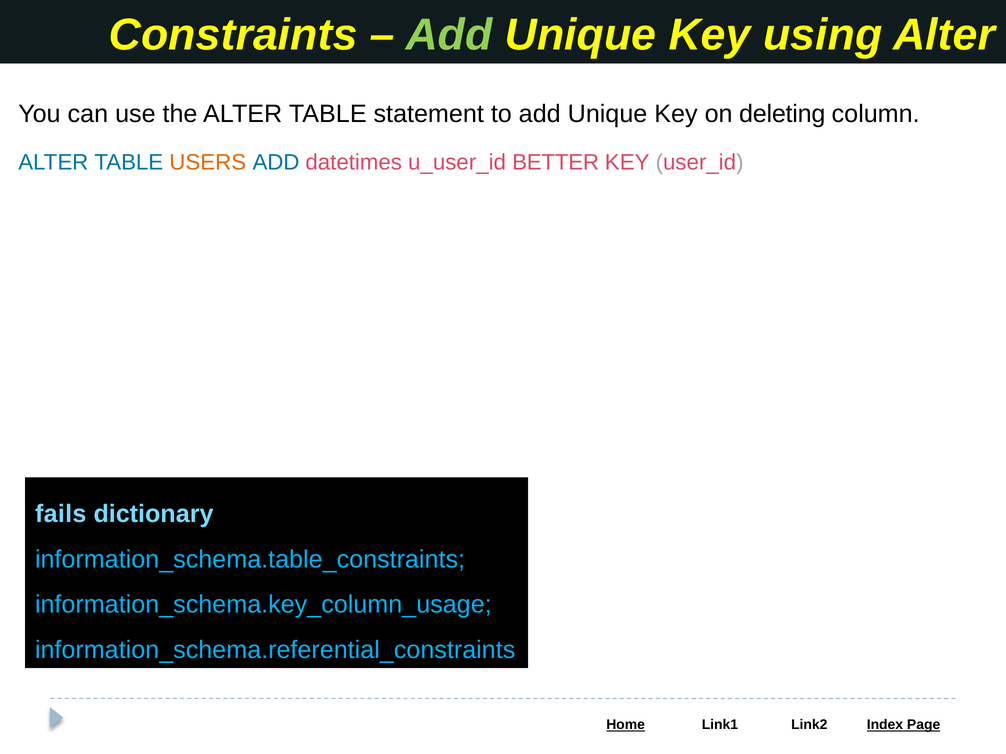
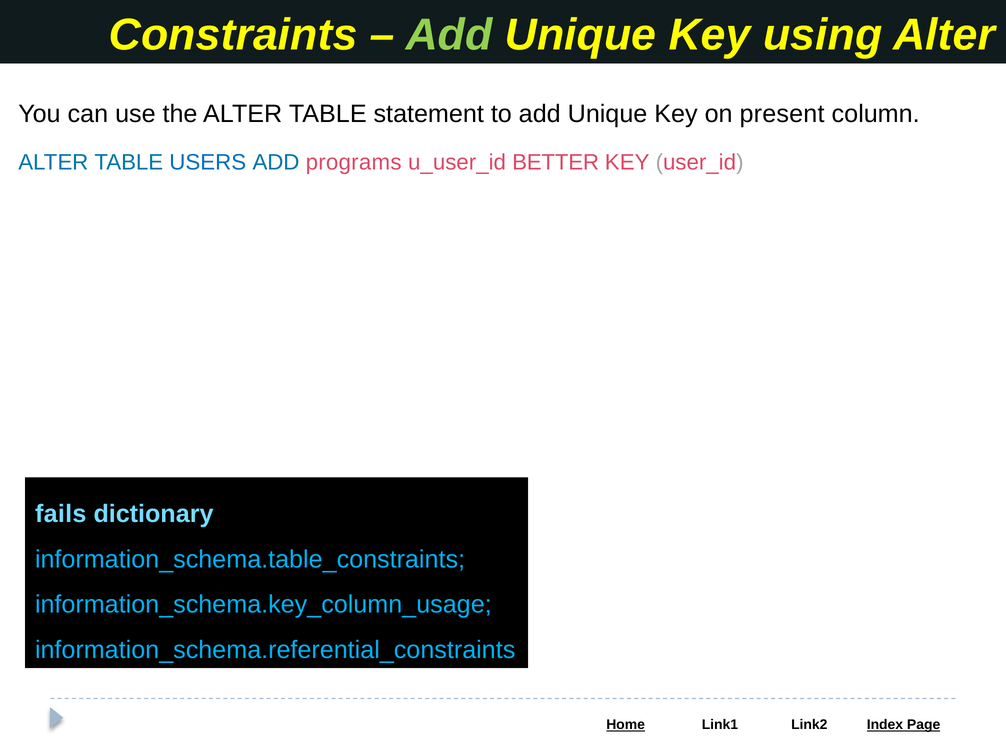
deleting: deleting -> present (782, 114)
USERS colour: orange -> blue (208, 162)
datetimes: datetimes -> programs (354, 162)
